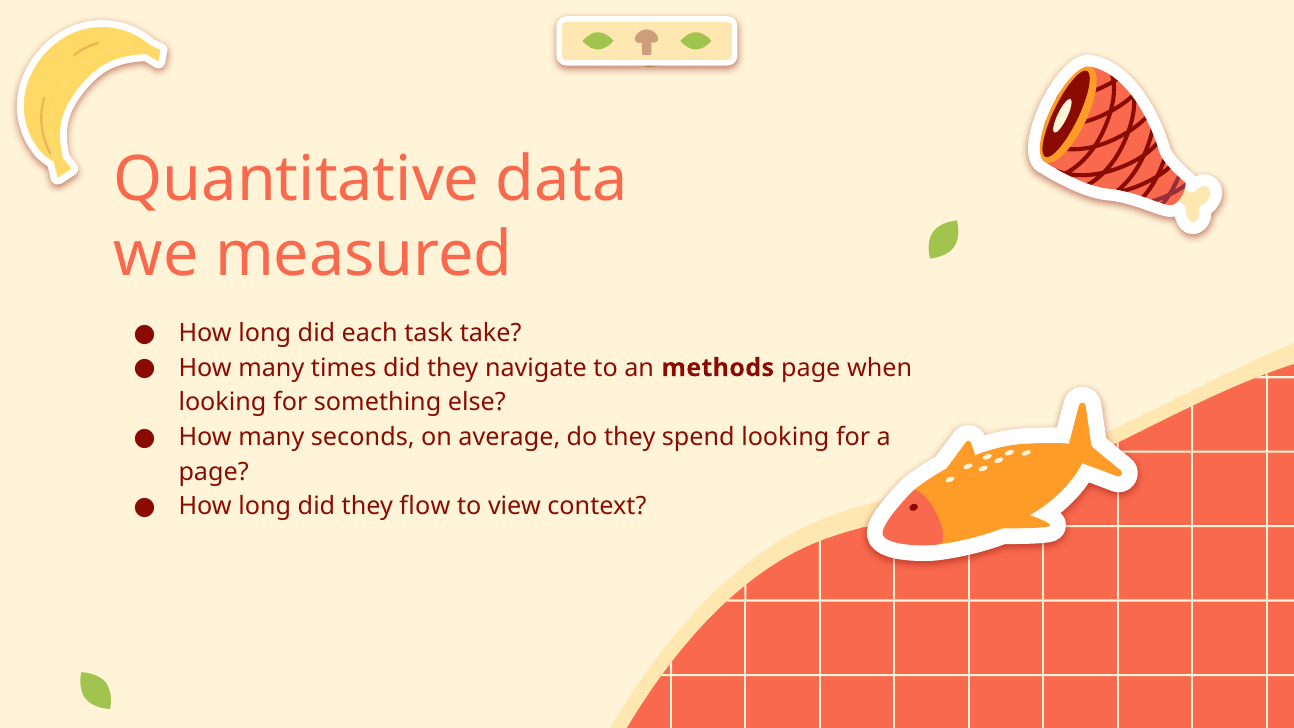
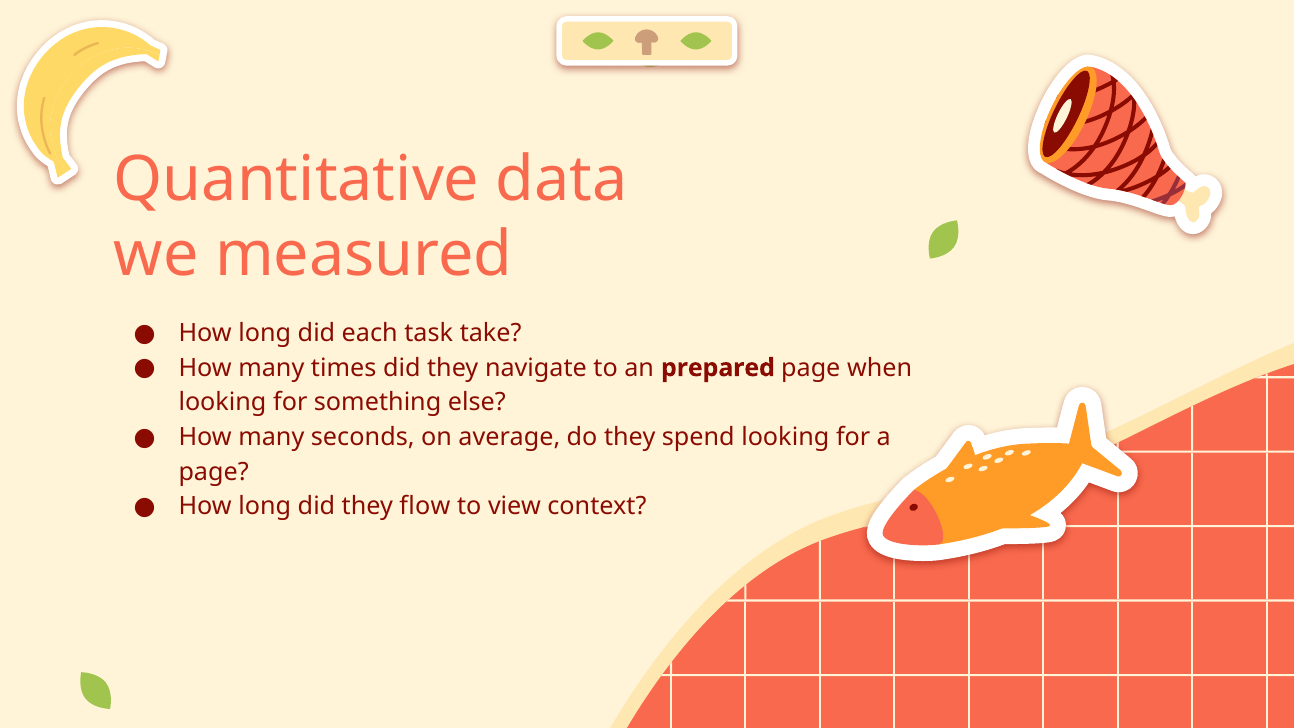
methods: methods -> prepared (718, 368)
